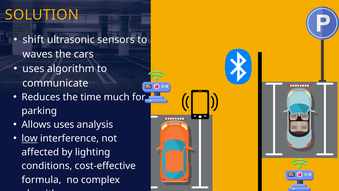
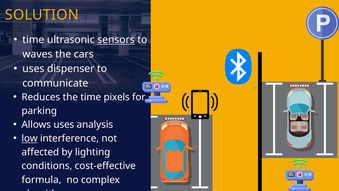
shift: shift -> time (33, 40)
sensors underline: none -> present (116, 40)
algorithm: algorithm -> dispenser (71, 69)
much: much -> pixels (117, 97)
